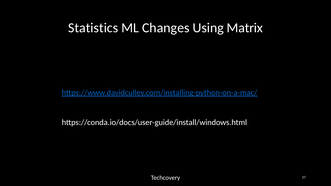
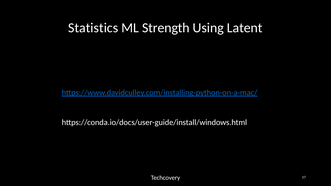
Changes: Changes -> Strength (166, 28)
Matrix: Matrix -> Latent (245, 28)
